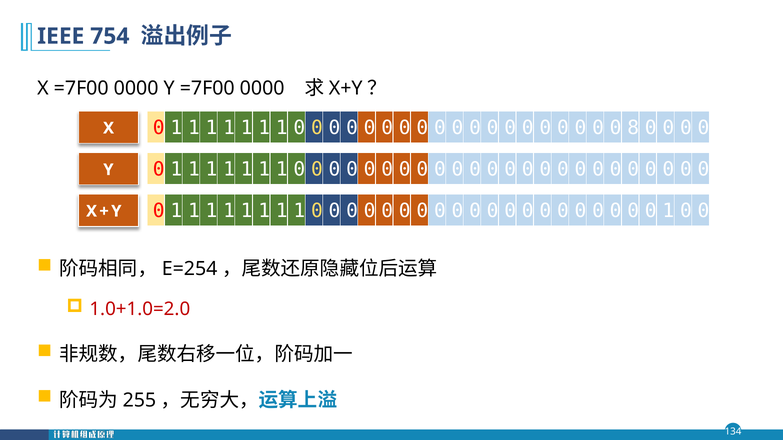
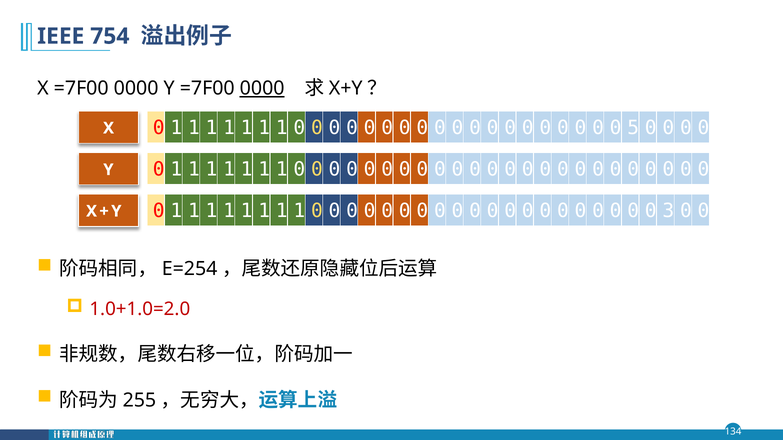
0000 underline: none -> present (262, 88)
8: 8 -> 5 (633, 128)
1: 1 -> 3 (668, 211)
